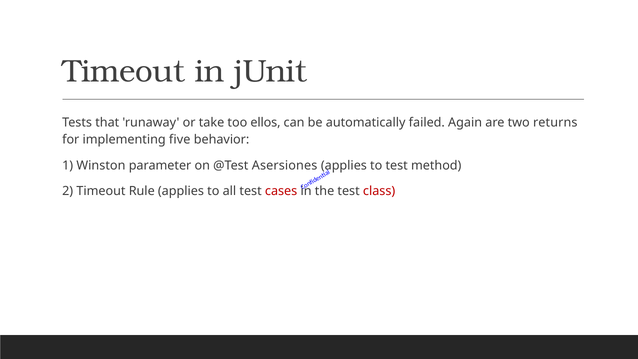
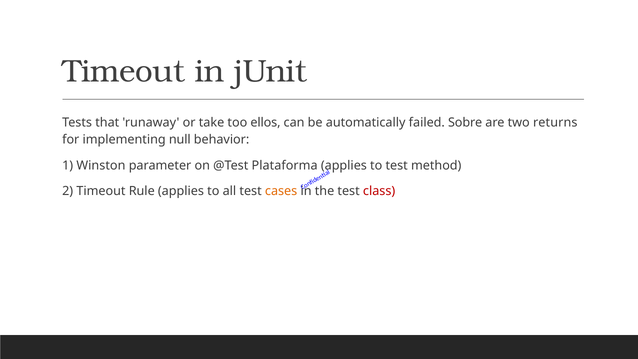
Again: Again -> Sobre (465, 123)
five: five -> null (180, 139)
Asersiones: Asersiones -> Plataforma (285, 165)
cases colour: red -> orange (281, 191)
